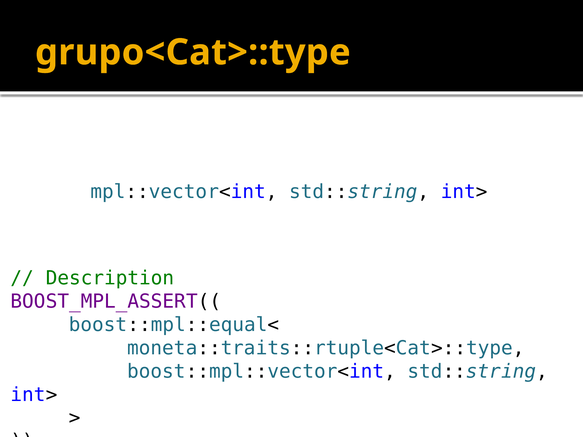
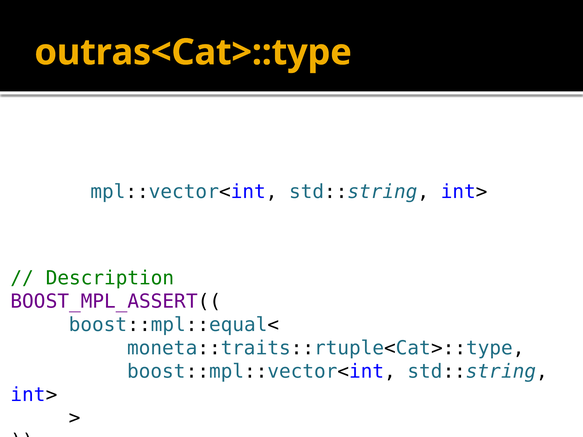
grupo<Cat>::type: grupo<Cat>::type -> outras<Cat>::type (193, 52)
